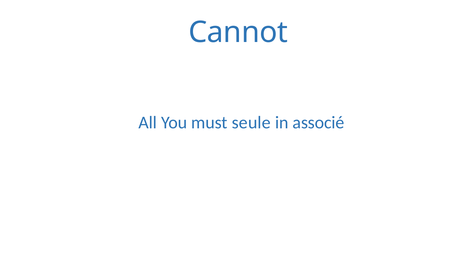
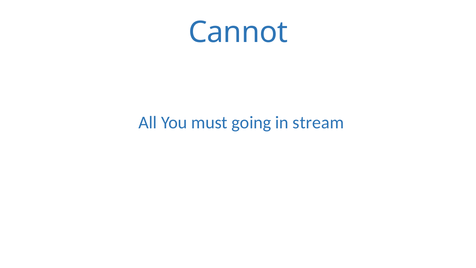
seule: seule -> going (251, 122)
associé: associé -> stream (318, 122)
